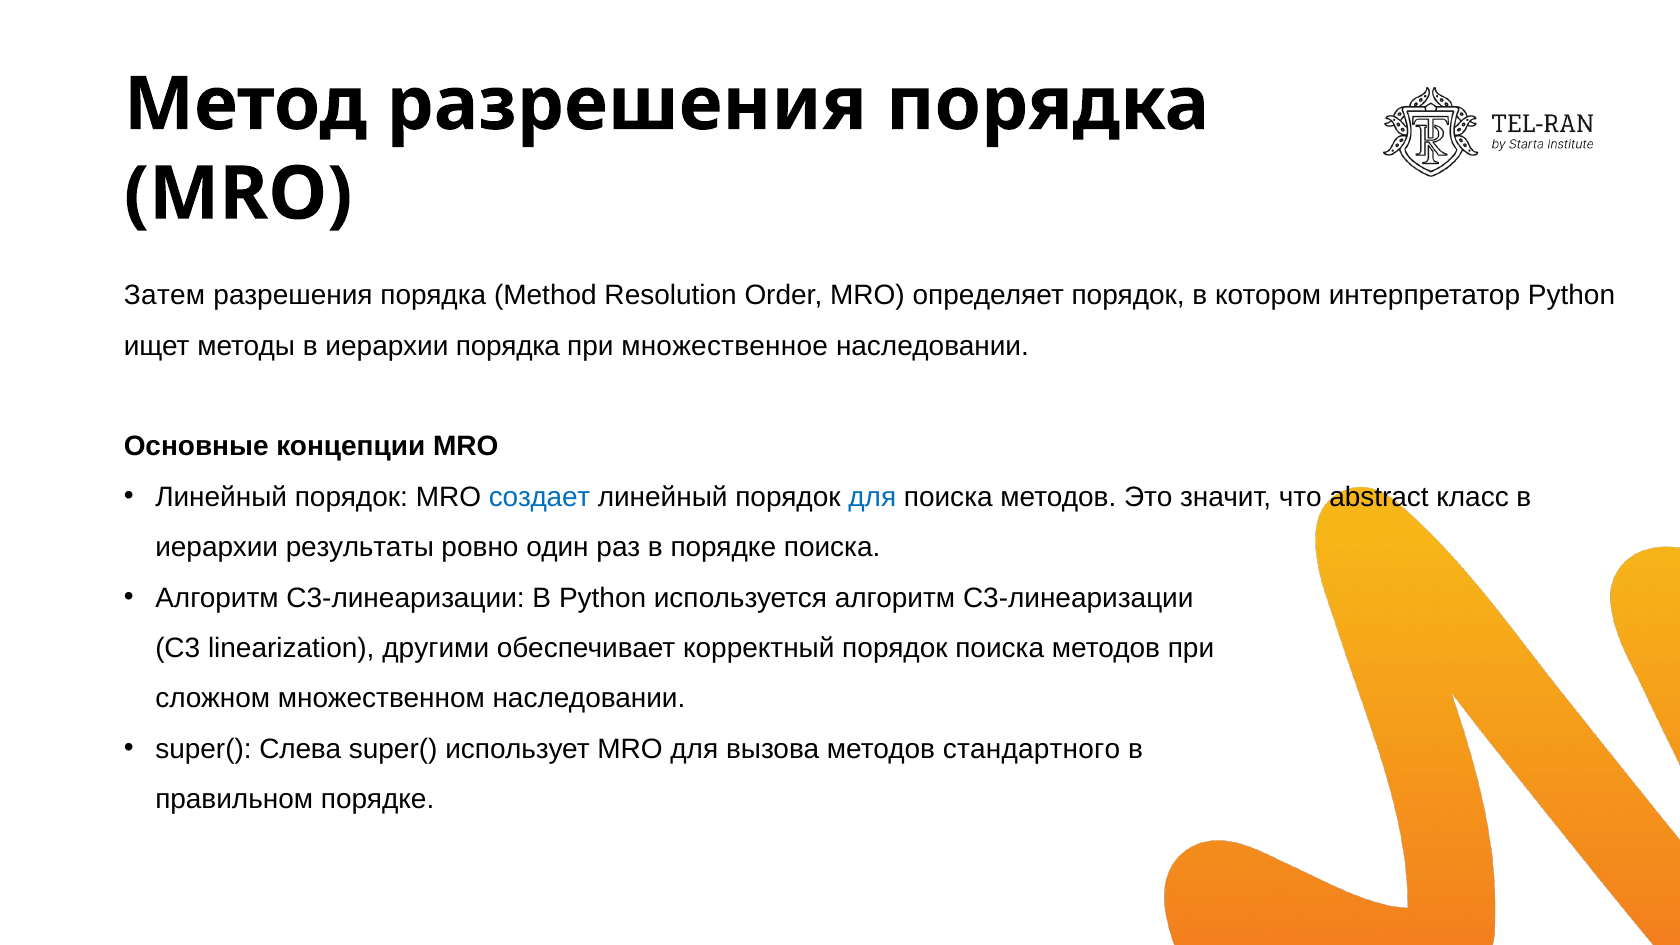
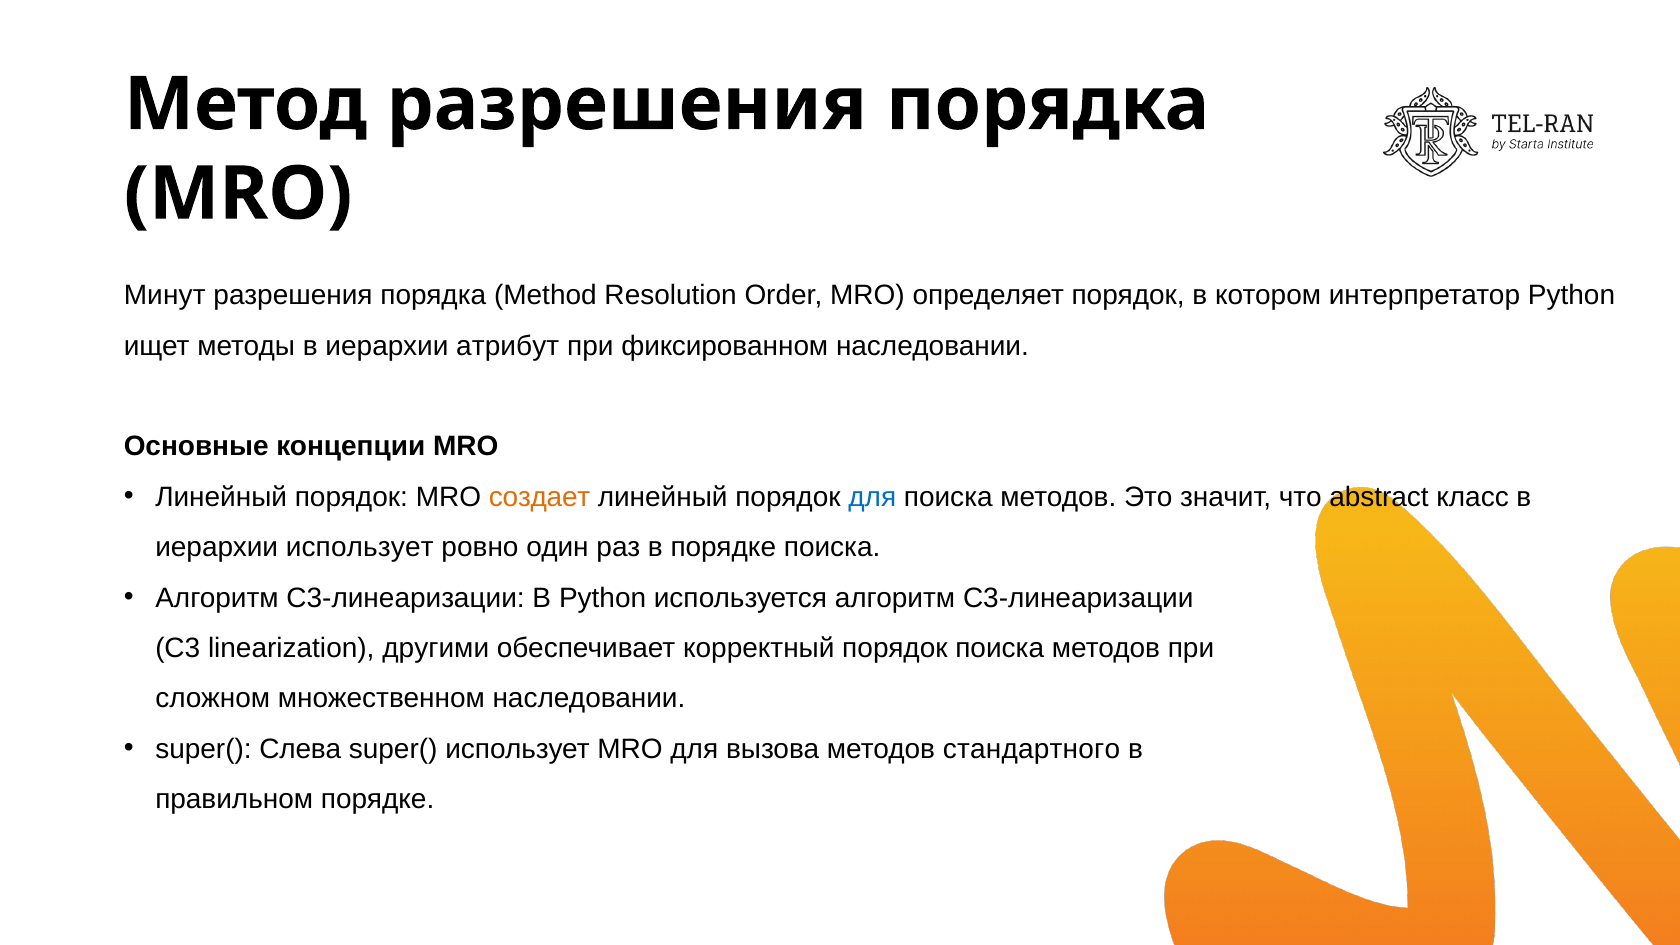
Затем: Затем -> Минут (165, 295)
иерархии порядка: порядка -> атрибут (508, 346)
множественное: множественное -> фиксированном (725, 346)
создает colour: blue -> orange (540, 497)
иерархии результаты: результаты -> использует (360, 547)
